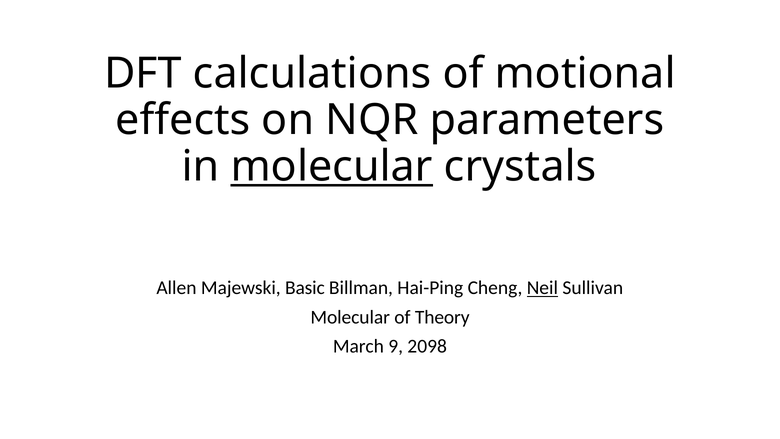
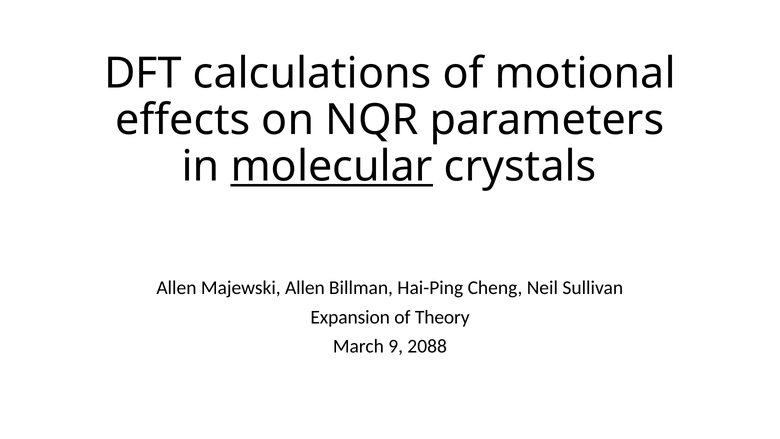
Majewski Basic: Basic -> Allen (305, 288)
Neil underline: present -> none (542, 288)
Molecular: Molecular -> Expansion (350, 317)
2098: 2098 -> 2088 (427, 346)
